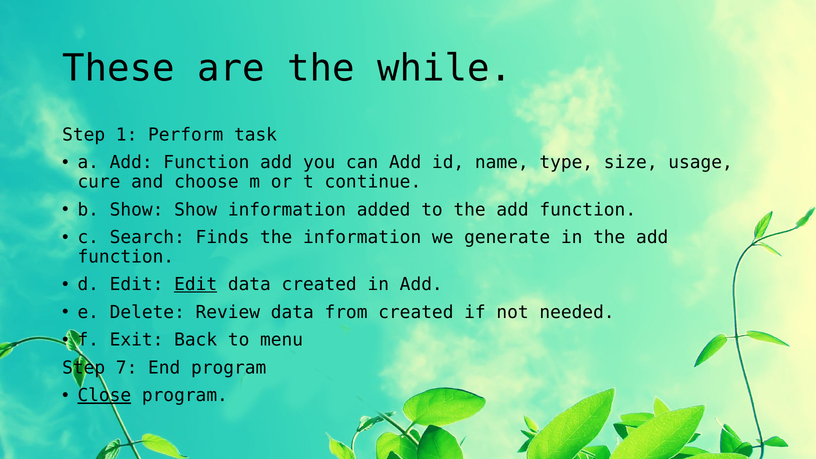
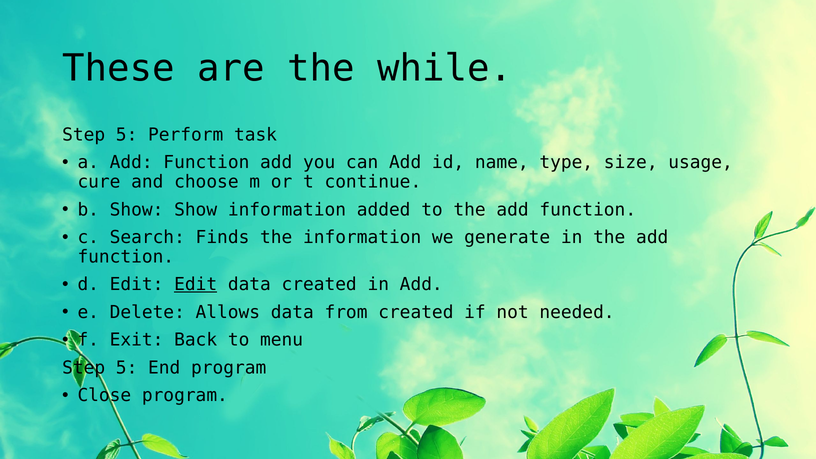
1: 1 -> 5 (127, 135)
Review: Review -> Allows (228, 312)
7: 7 -> 5 (127, 368)
Close underline: present -> none (104, 396)
